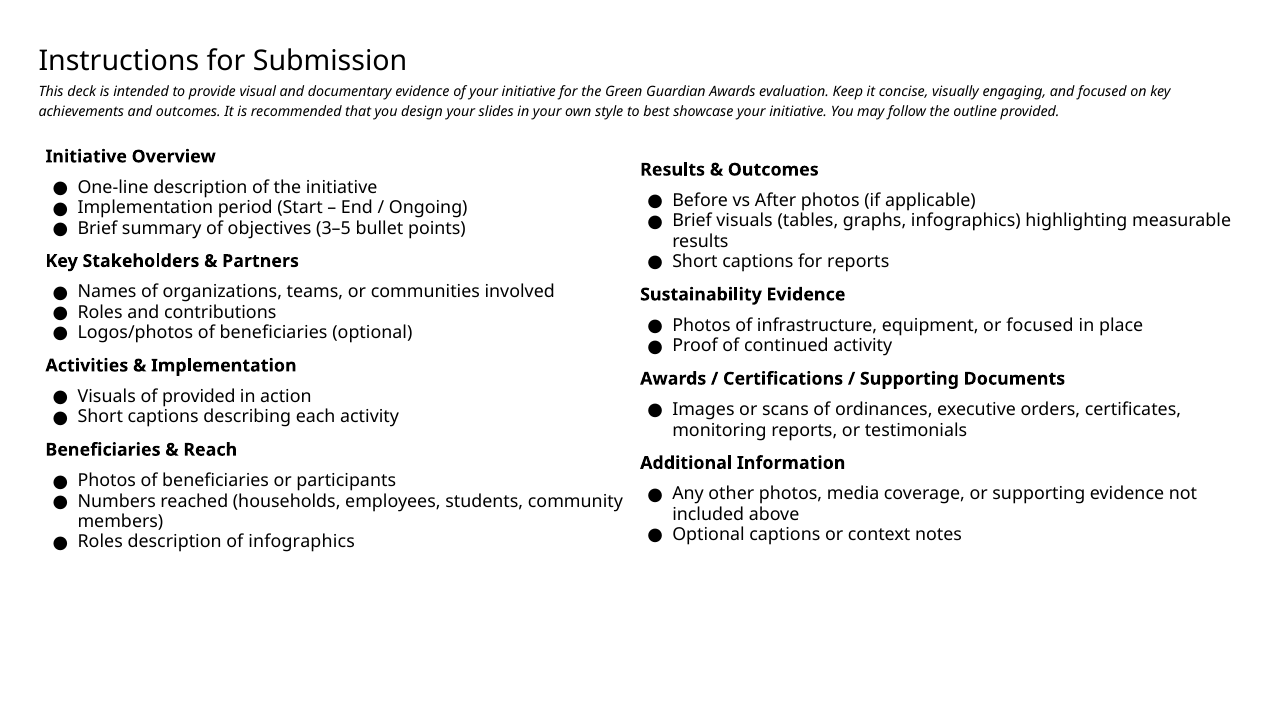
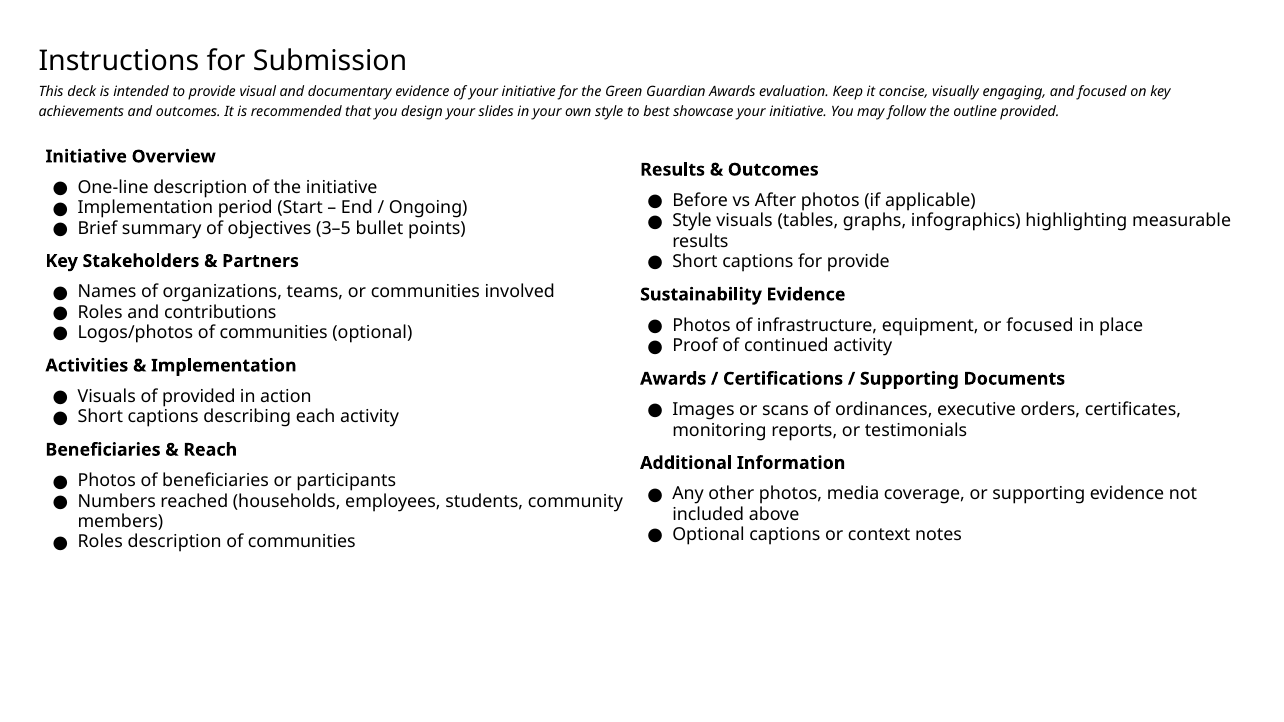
Brief: Brief -> Style (692, 221)
for reports: reports -> provide (858, 262)
Logos/photos of beneficiaries: beneficiaries -> communities (274, 333)
description of infographics: infographics -> communities (302, 542)
